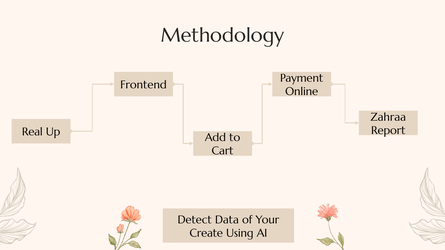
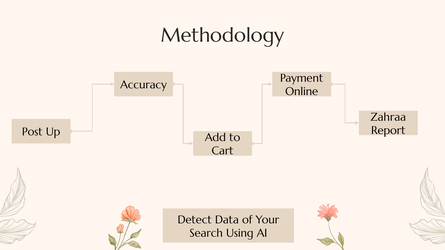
Frontend: Frontend -> Accuracy (144, 85)
Real: Real -> Post (32, 132)
Create: Create -> Search (206, 233)
